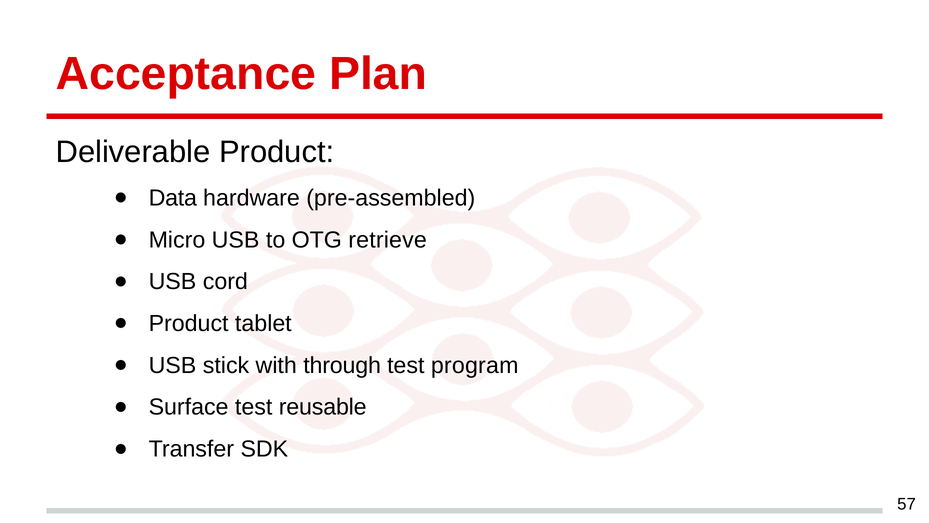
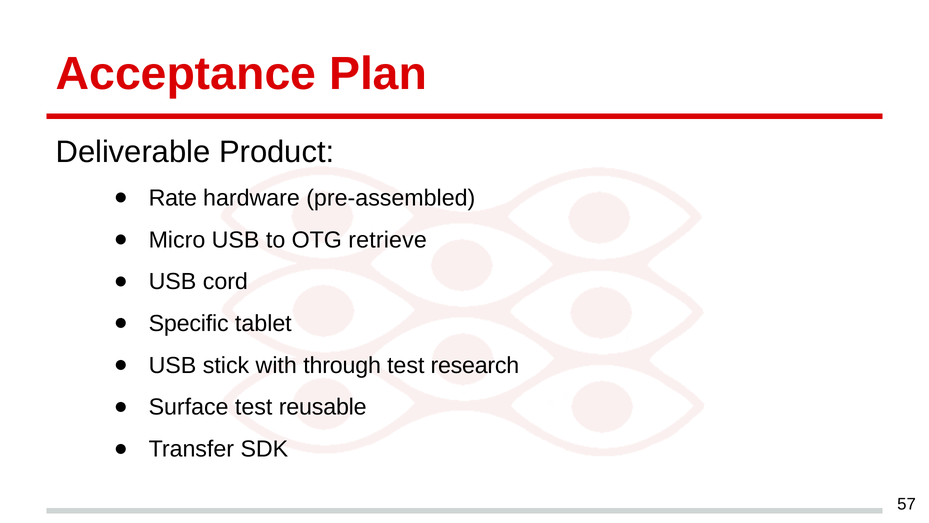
Data: Data -> Rate (173, 198)
Product: Product -> Specific (189, 323)
program: program -> research (475, 365)
